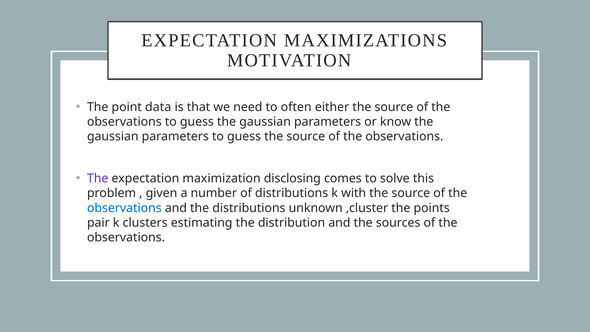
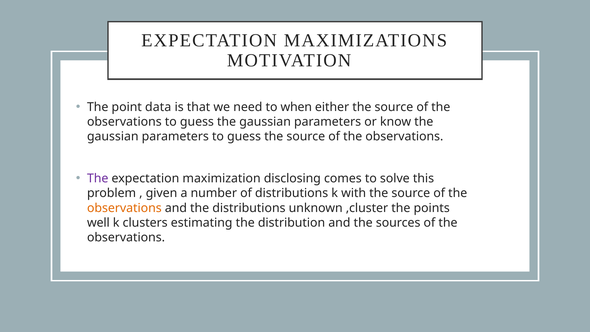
often: often -> when (296, 107)
observations colour: blue -> orange (124, 208)
pair: pair -> well (98, 223)
